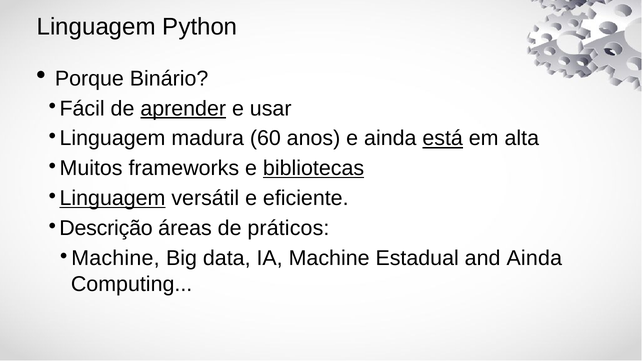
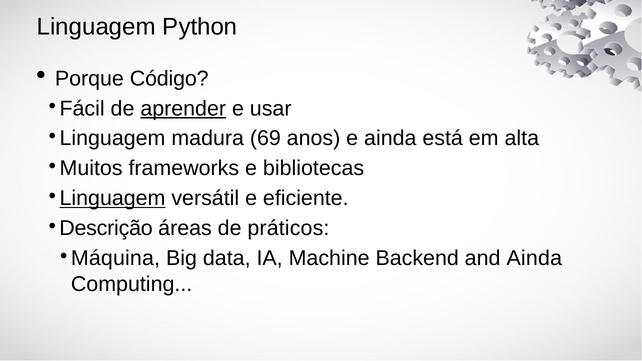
Binário: Binário -> Código (169, 79)
60: 60 -> 69 (265, 138)
está underline: present -> none (443, 138)
bibliotecas underline: present -> none (314, 168)
Machine: Machine -> Máquina (115, 258)
Estadual: Estadual -> Backend (417, 258)
